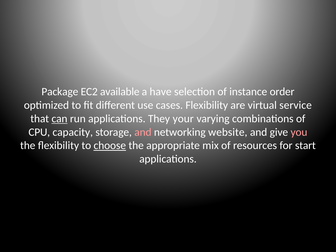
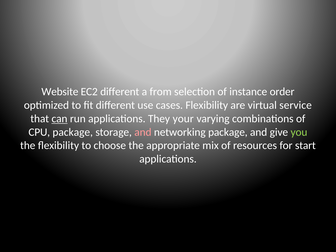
Package: Package -> Website (60, 92)
EC2 available: available -> different (120, 92)
have: have -> from (161, 92)
CPU capacity: capacity -> package (73, 132)
networking website: website -> package (228, 132)
you colour: pink -> light green (299, 132)
choose underline: present -> none (110, 146)
